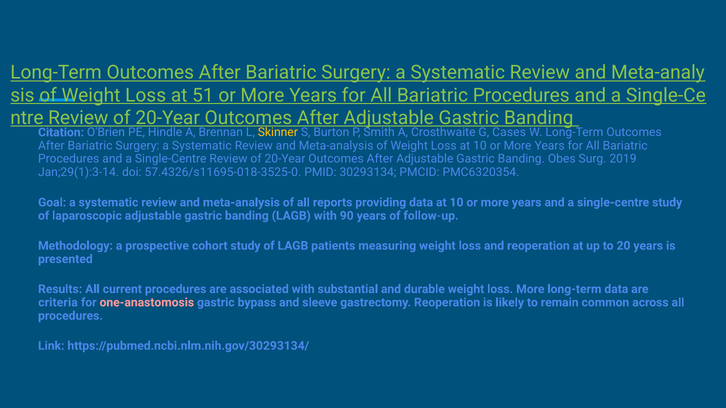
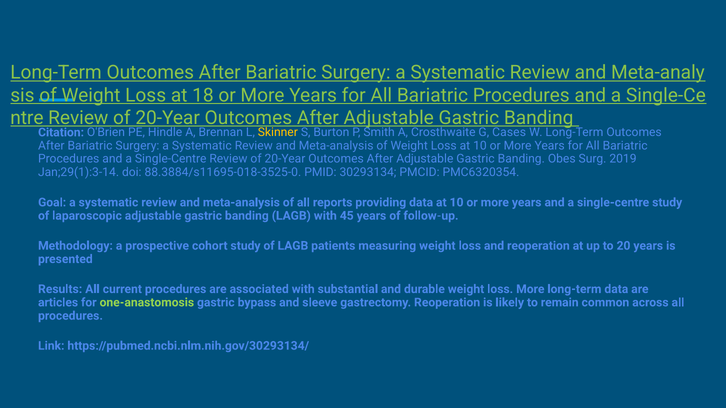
51: 51 -> 18 (203, 95)
57.4326/s11695-018-3525-0: 57.4326/s11695-018-3525-0 -> 88.3884/s11695-018-3525-0 (223, 173)
90: 90 -> 45 (347, 216)
criteria: criteria -> articles (58, 303)
one-anastomosis colour: pink -> light green (147, 303)
